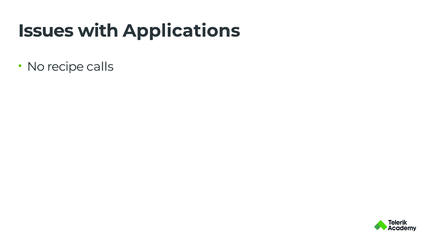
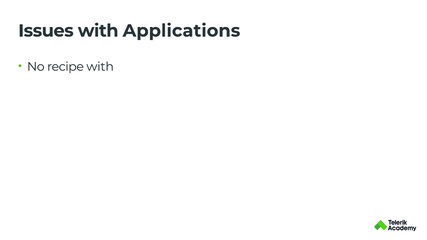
recipe calls: calls -> with (100, 67)
